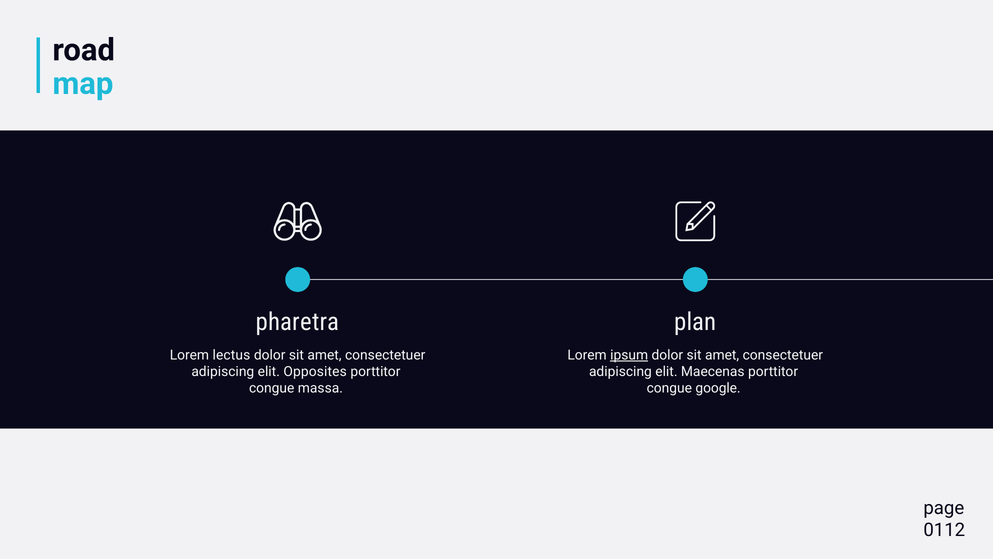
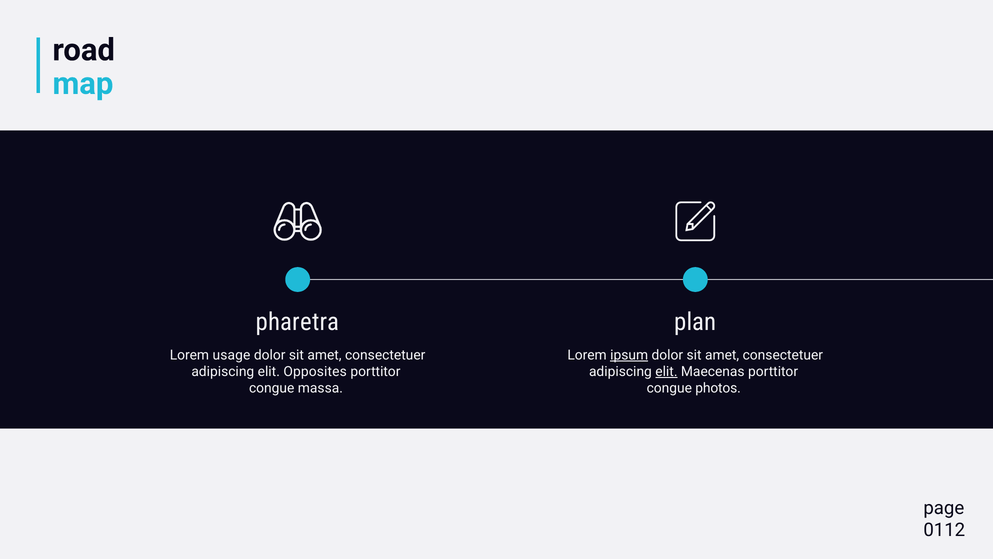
lectus: lectus -> usage (231, 355)
elit underline: none -> present (666, 371)
google: google -> photos (718, 388)
